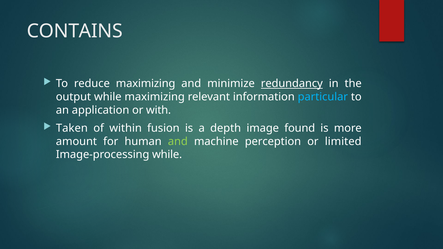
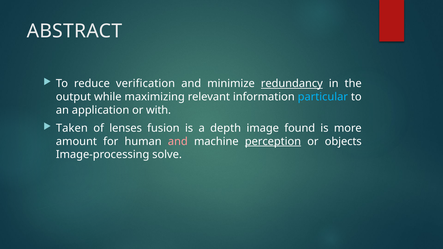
CONTAINS: CONTAINS -> ABSTRACT (75, 31)
reduce maximizing: maximizing -> verification (146, 84)
within: within -> lenses (126, 128)
and colour: light green -> pink (178, 141)
perception underline: none -> present (273, 141)
limited: limited -> objects (343, 141)
Image-processing while: while -> solve (167, 155)
